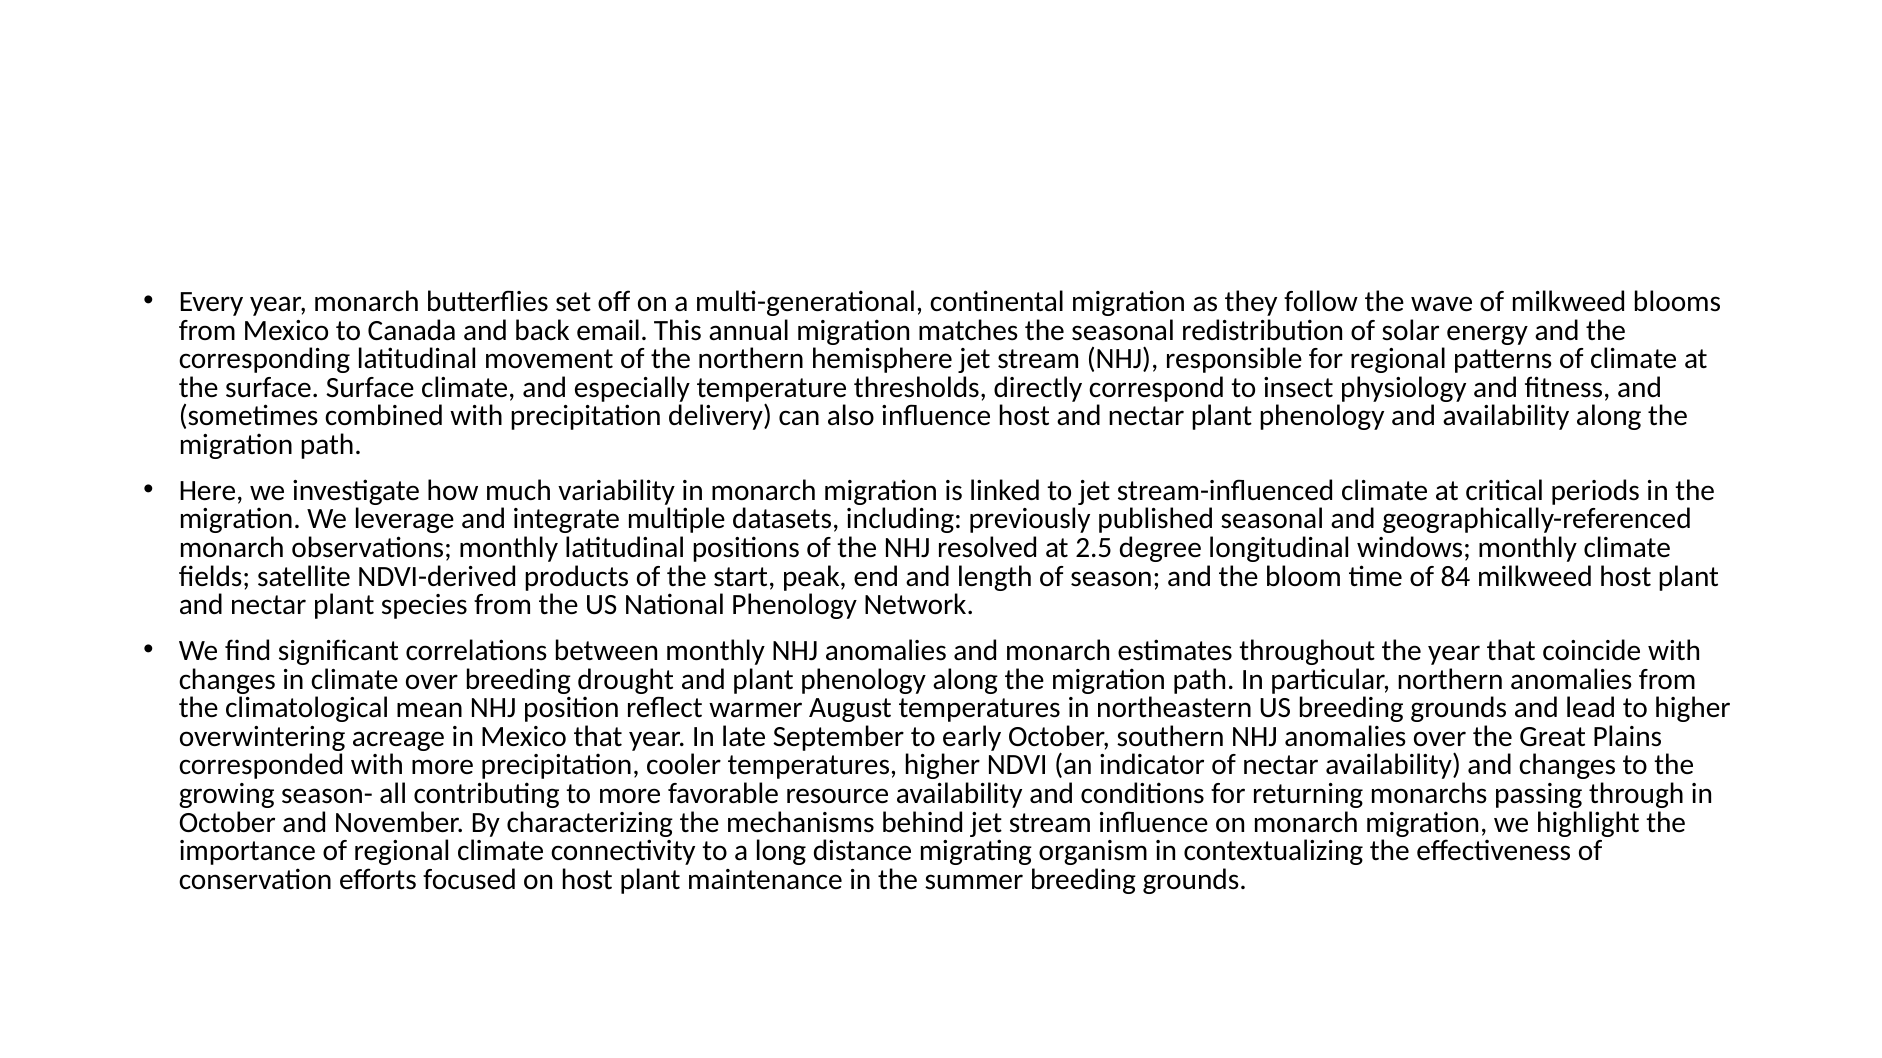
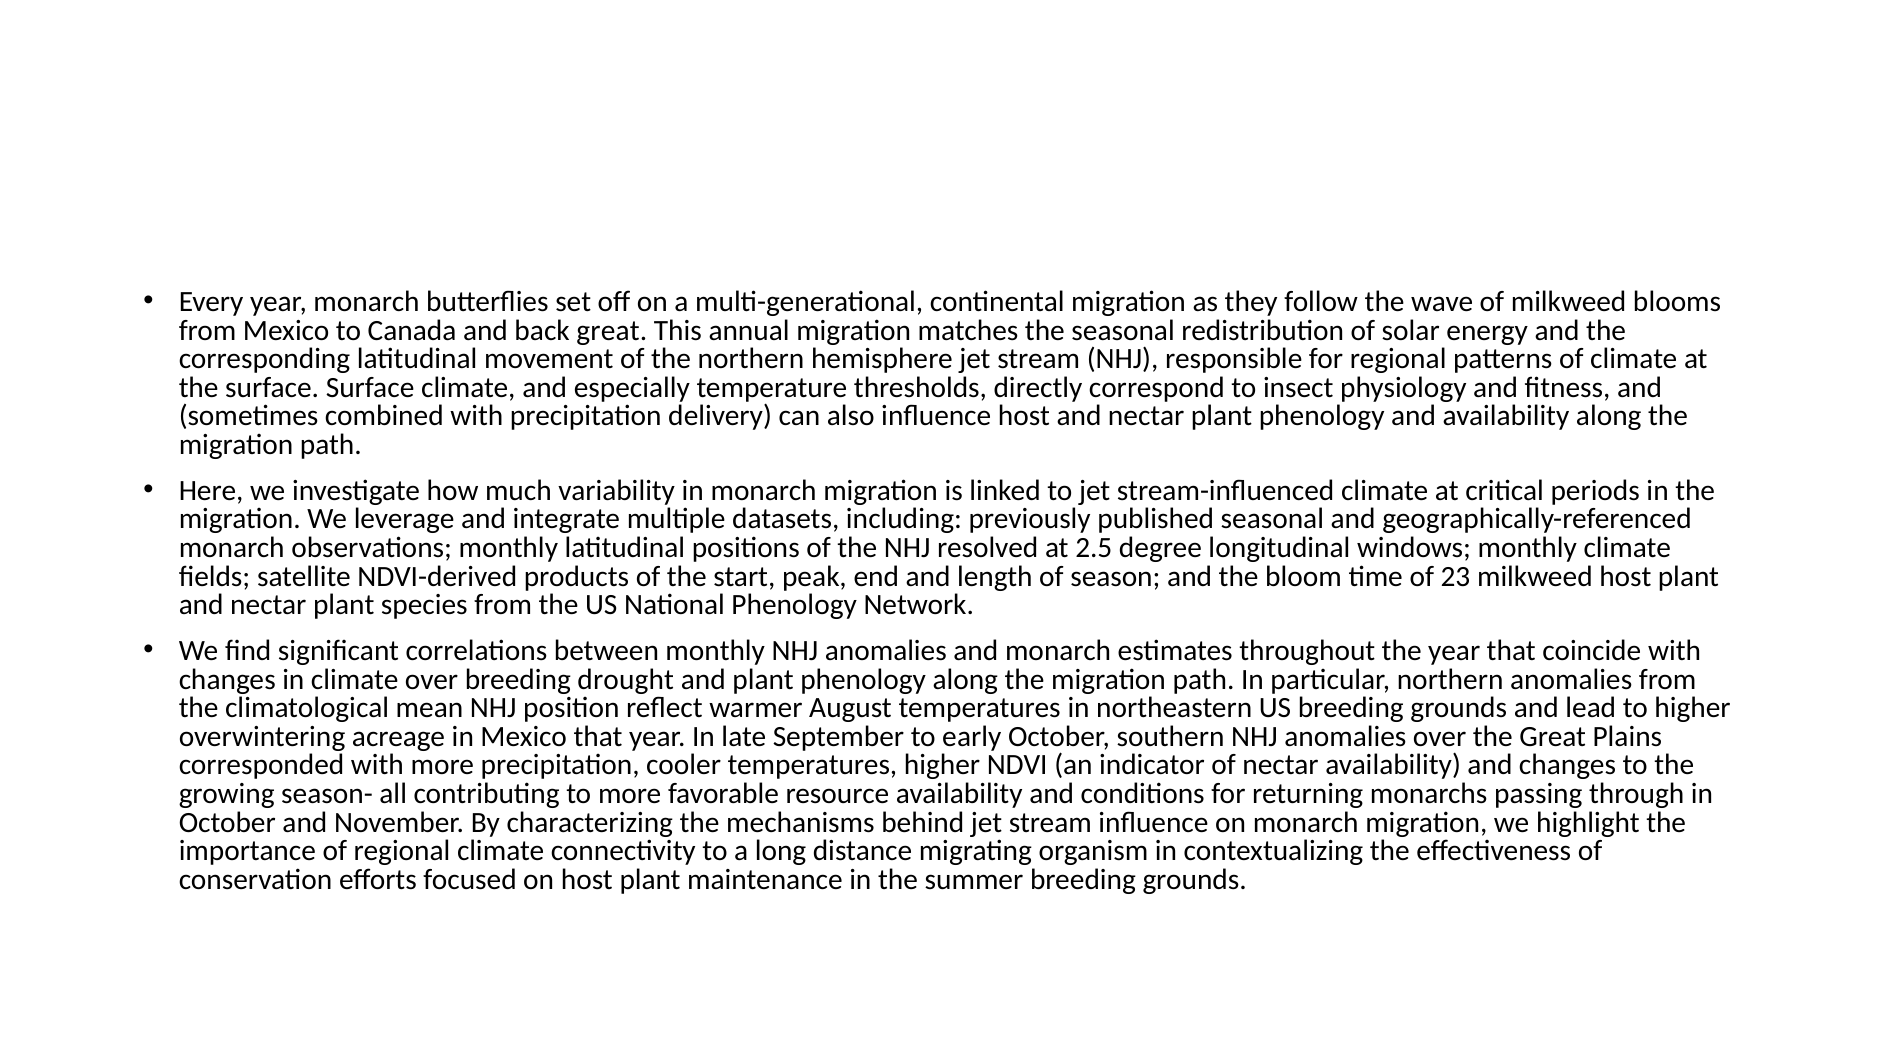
back email: email -> great (612, 331)
84: 84 -> 23 (1455, 577)
